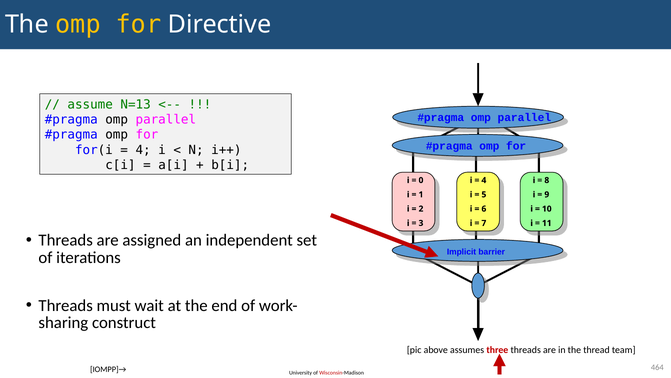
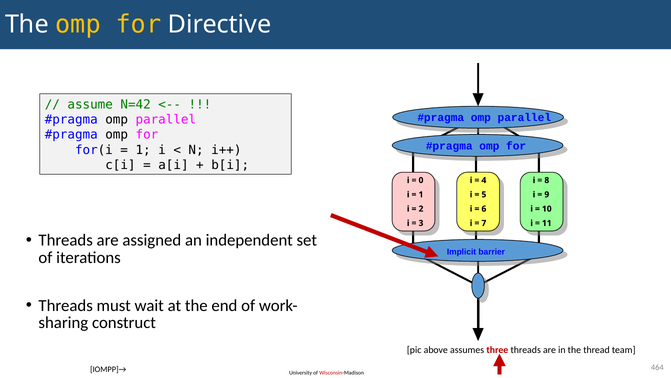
N=13: N=13 -> N=42 (136, 104)
4: 4 -> 1 (143, 150)
